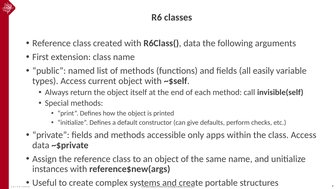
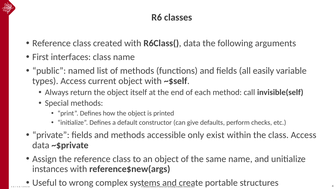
extension: extension -> interfaces (71, 57)
apps: apps -> exist (215, 135)
to create: create -> wrong (81, 183)
